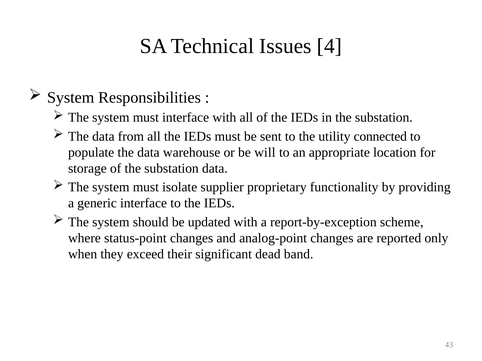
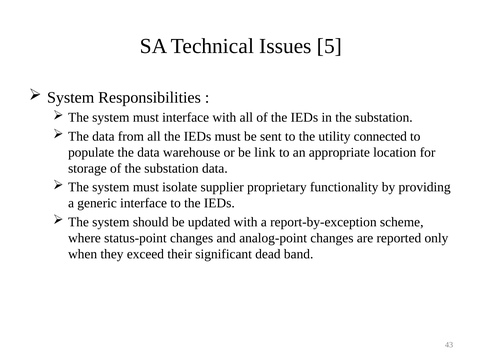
4: 4 -> 5 (329, 46)
will: will -> link (265, 153)
